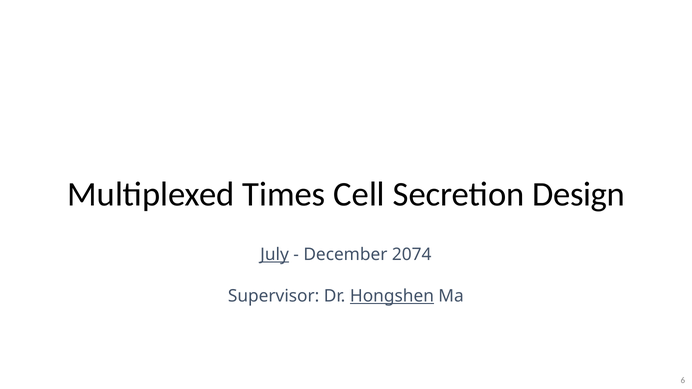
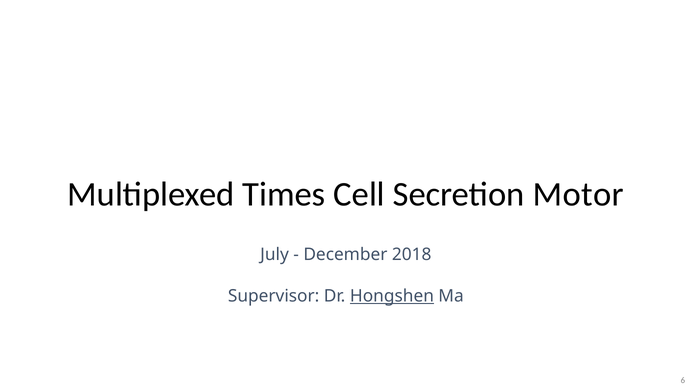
Design: Design -> Motor (578, 194)
July underline: present -> none (275, 255)
2074: 2074 -> 2018 (412, 255)
